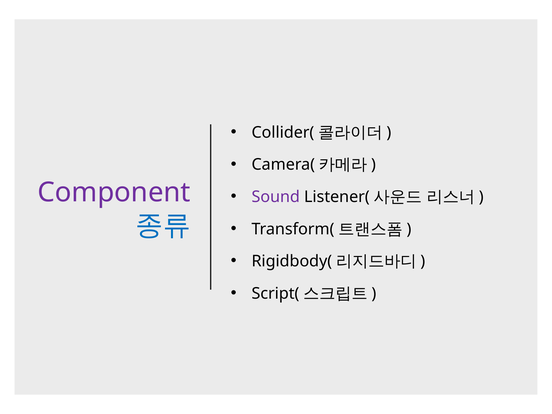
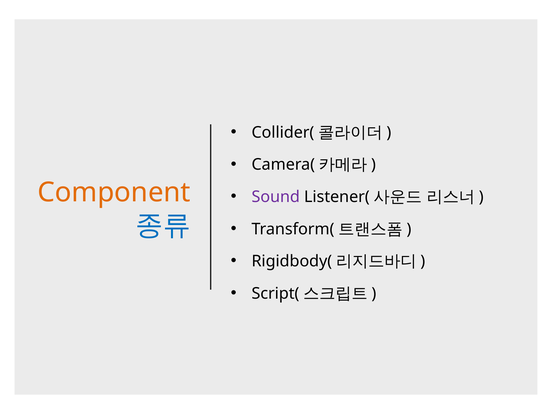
Component colour: purple -> orange (114, 192)
